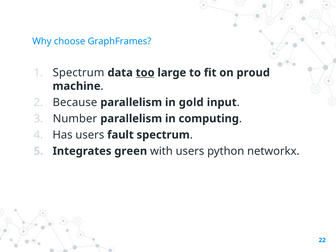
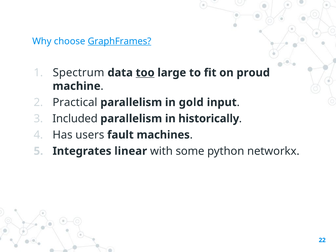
GraphFrames underline: none -> present (119, 41)
Because: Because -> Practical (75, 102)
Number: Number -> Included (75, 119)
computing: computing -> historically (209, 119)
fault spectrum: spectrum -> machines (163, 135)
green: green -> linear (131, 151)
with users: users -> some (190, 151)
